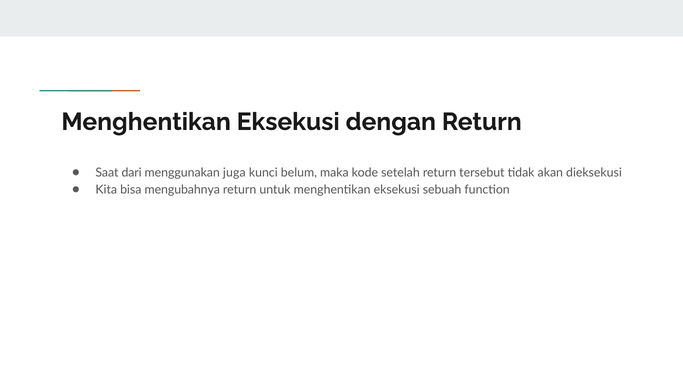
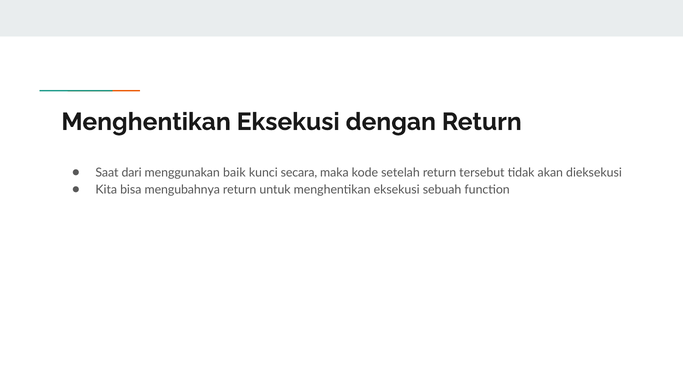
juga: juga -> baik (234, 173)
belum: belum -> secara (299, 173)
